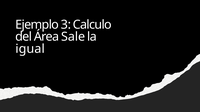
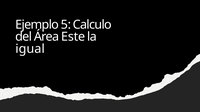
3: 3 -> 5 (66, 25)
Sale: Sale -> Este (73, 37)
